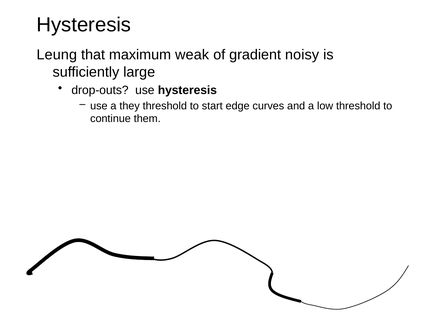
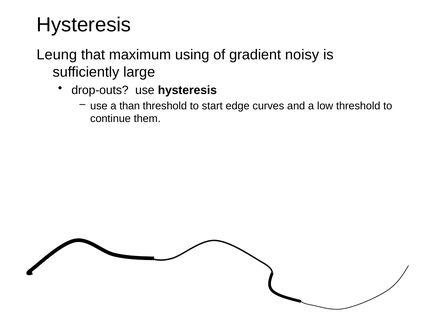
weak: weak -> using (192, 55)
they: they -> than (130, 106)
